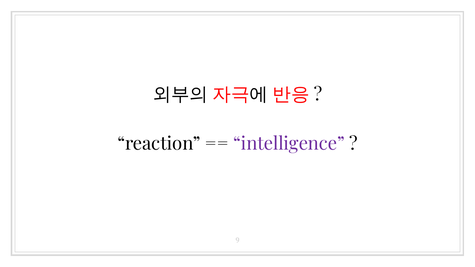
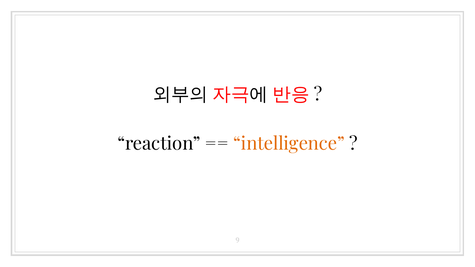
intelligence colour: purple -> orange (289, 144)
